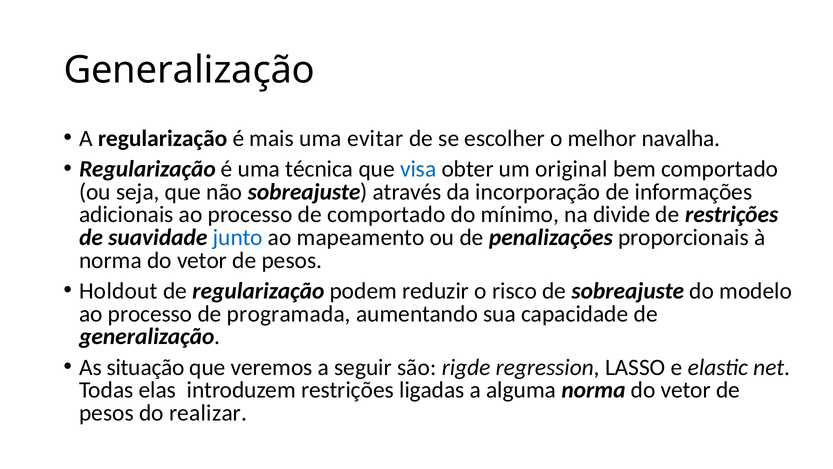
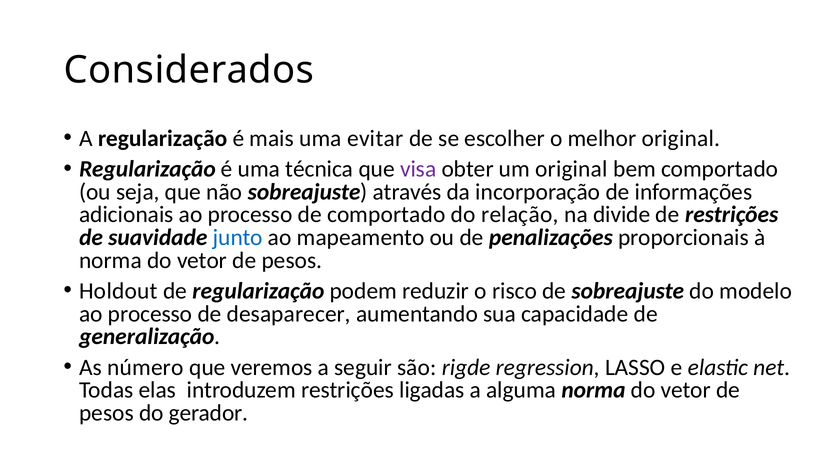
Generalização: Generalização -> Considerados (189, 70)
melhor navalha: navalha -> original (681, 138)
visa colour: blue -> purple (418, 169)
mínimo: mínimo -> relação (520, 215)
programada: programada -> desaparecer (289, 314)
situação: situação -> número (145, 367)
realizar: realizar -> gerador (208, 413)
